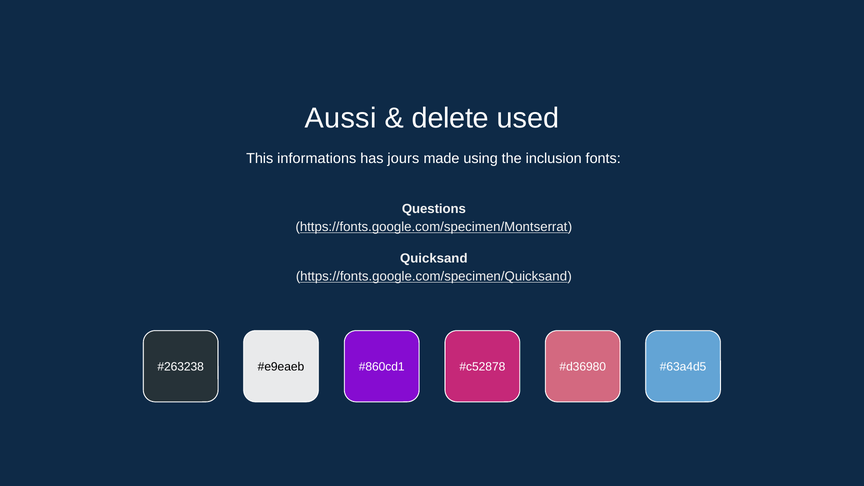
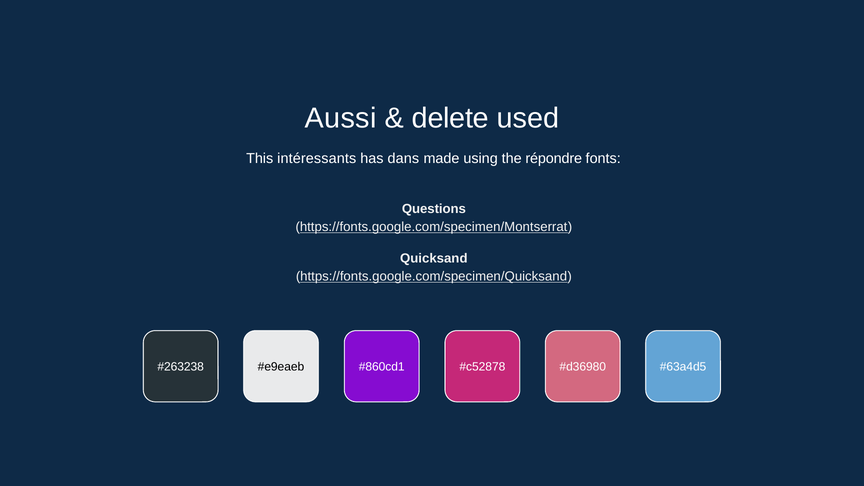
informations: informations -> intéressants (317, 159)
jours: jours -> dans (403, 159)
inclusion: inclusion -> répondre (554, 159)
